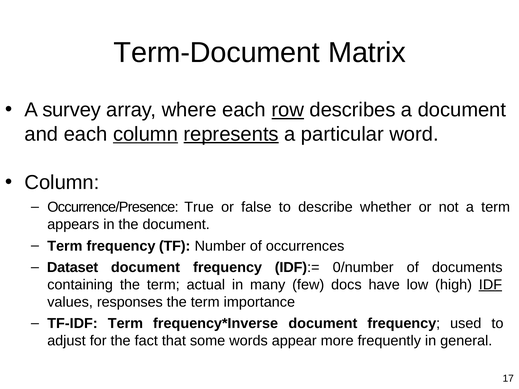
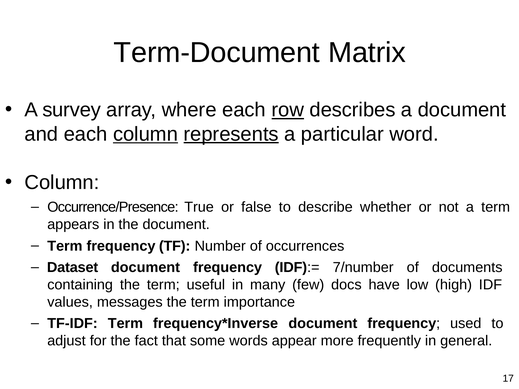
0/number: 0/number -> 7/number (363, 268)
actual: actual -> useful (206, 285)
IDF underline: present -> none (490, 285)
responses: responses -> messages (130, 302)
